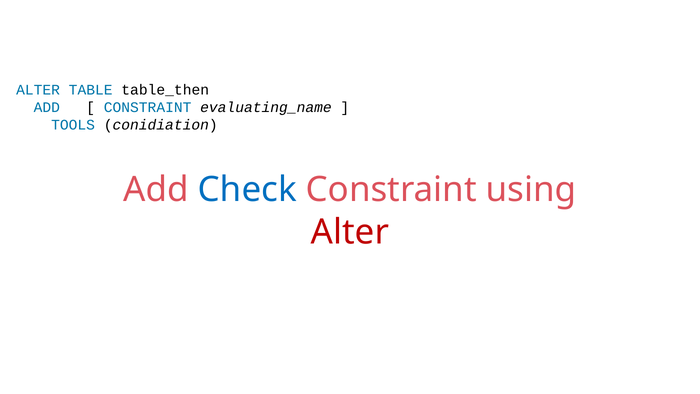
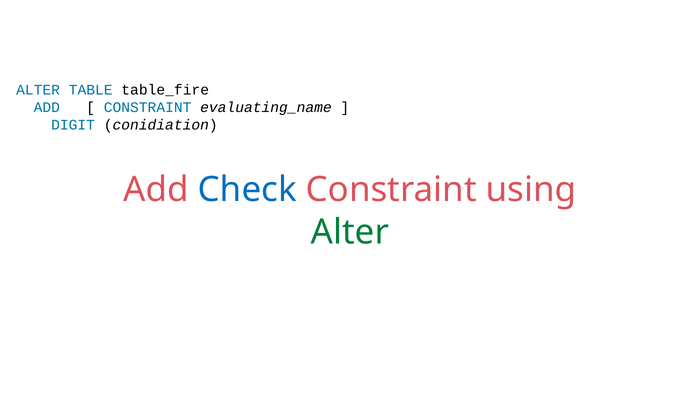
table_then: table_then -> table_fire (165, 90)
TOOLS: TOOLS -> DIGIT (73, 125)
Alter colour: red -> green (350, 232)
